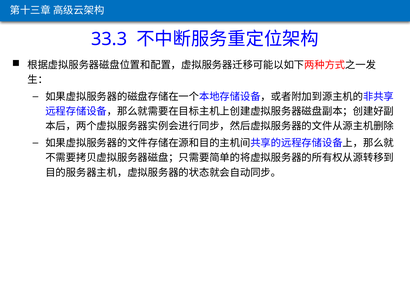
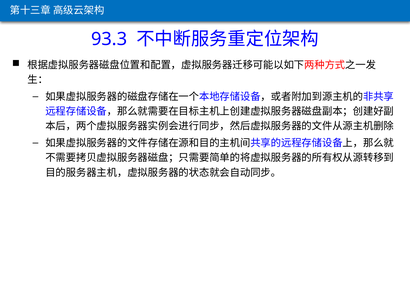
33.3: 33.3 -> 93.3 (109, 39)
